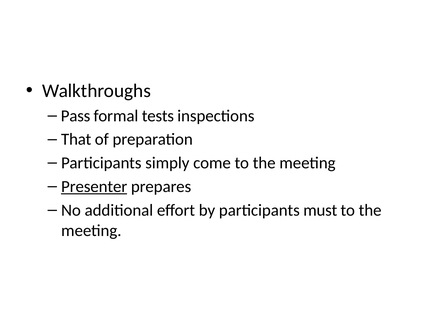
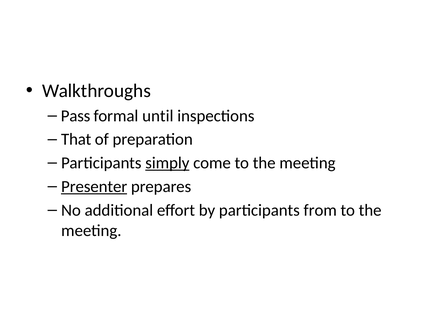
tests: tests -> until (158, 116)
simply underline: none -> present (167, 163)
must: must -> from (320, 210)
